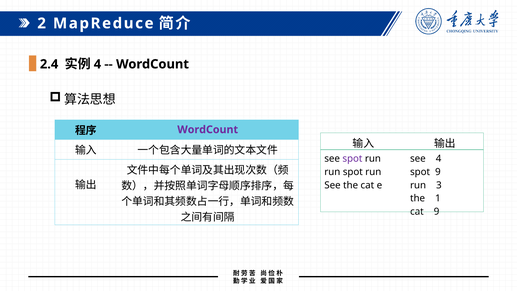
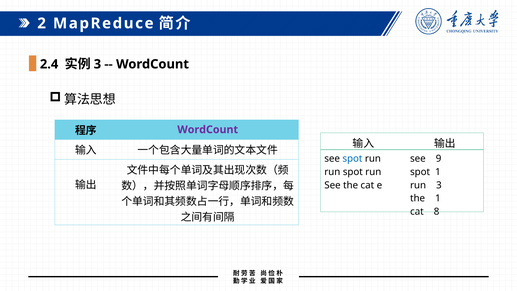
4: 4 -> 3 (97, 64)
spot colour: purple -> blue (352, 159)
see 4: 4 -> 9 (439, 159)
spot 9: 9 -> 1 (438, 172)
cat 9: 9 -> 8 (437, 211)
